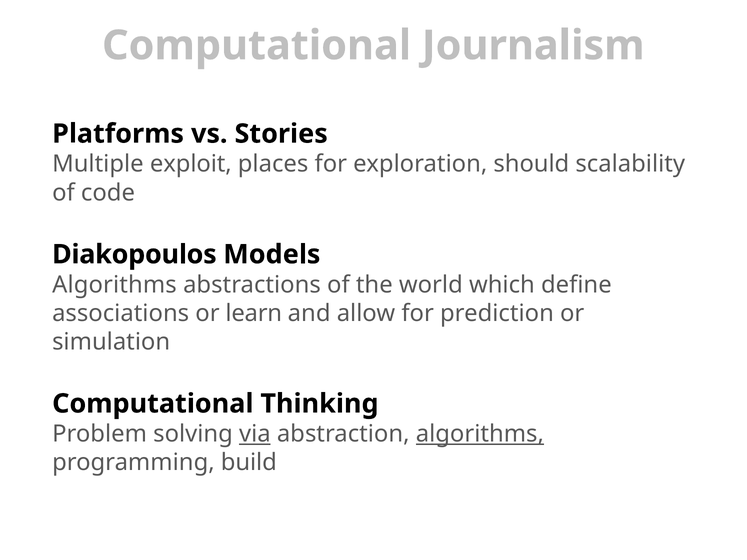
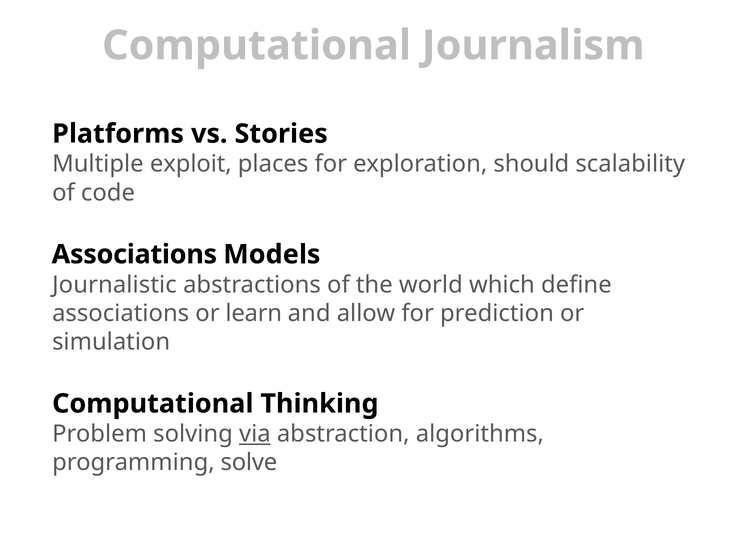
Diakopoulos: Diakopoulos -> Associations (134, 255)
Algorithms: Algorithms -> Journalistic (114, 285)
algorithms underline: present -> none (480, 434)
build: build -> solve (249, 463)
